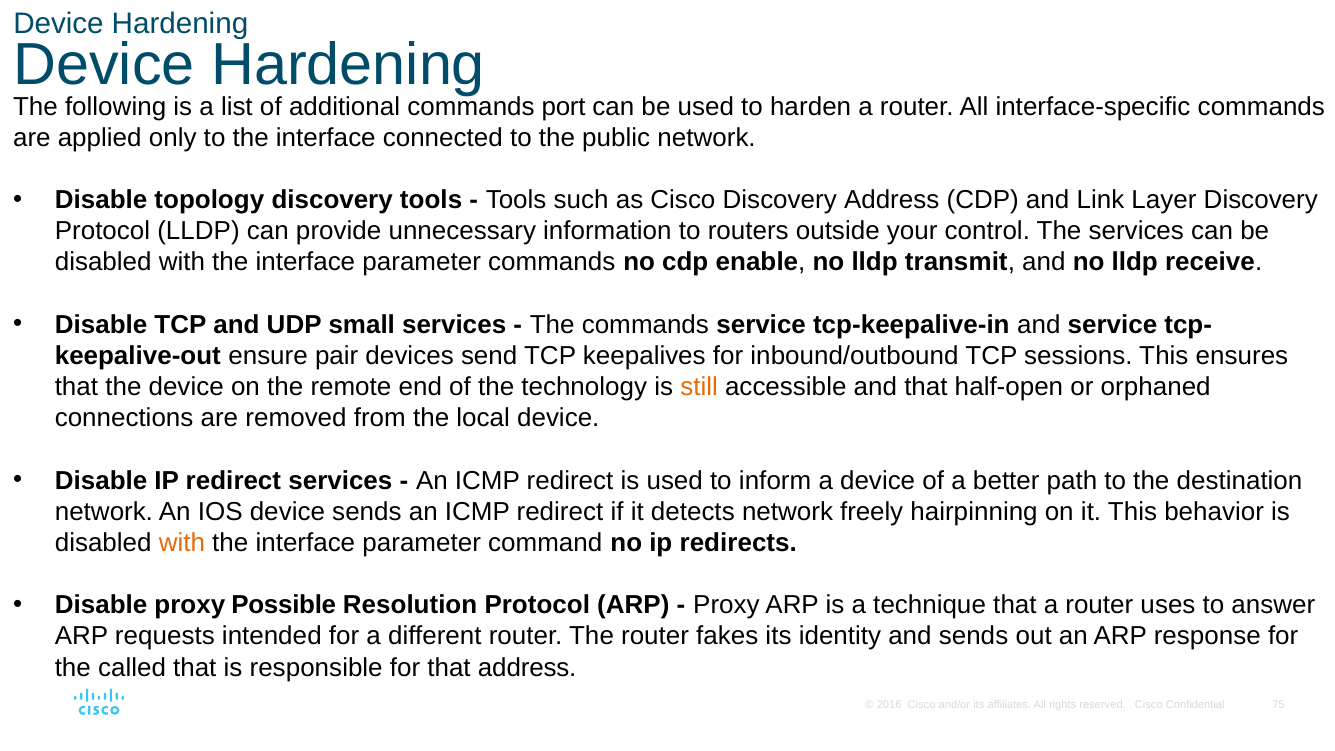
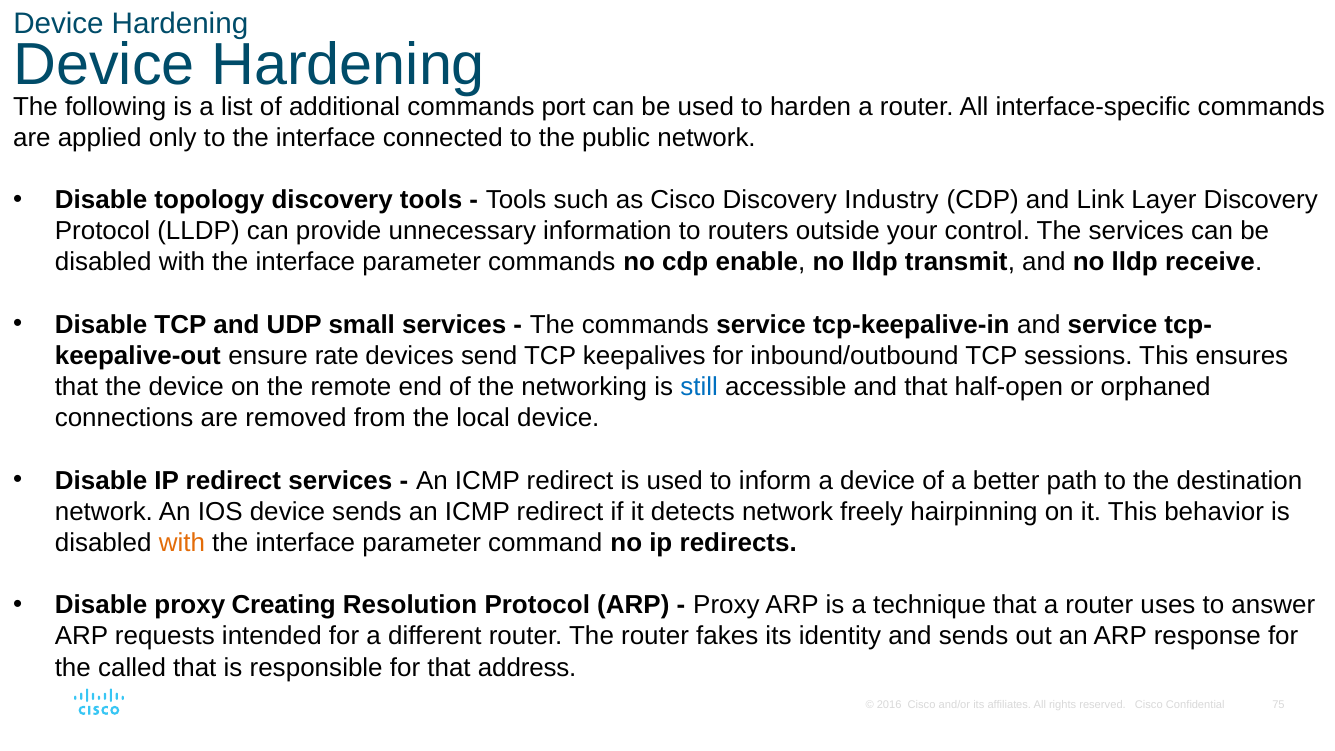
Discovery Address: Address -> Industry (892, 200)
pair: pair -> rate (337, 356)
technology: technology -> networking (584, 387)
still colour: orange -> blue (699, 387)
Possible: Possible -> Creating (284, 605)
